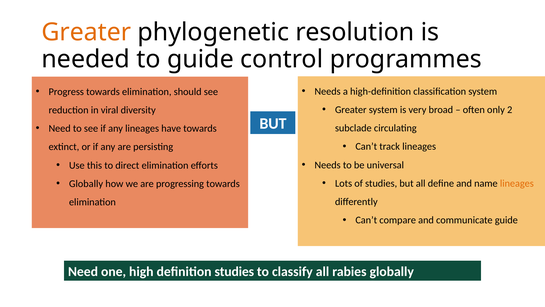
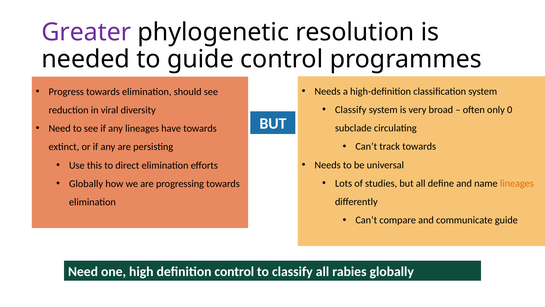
Greater colour: orange -> purple (86, 32)
Greater: Greater -> Classify (351, 110)
2: 2 -> 0 (510, 110)
track lineages: lineages -> towards (419, 146)
definition studies: studies -> control (234, 271)
